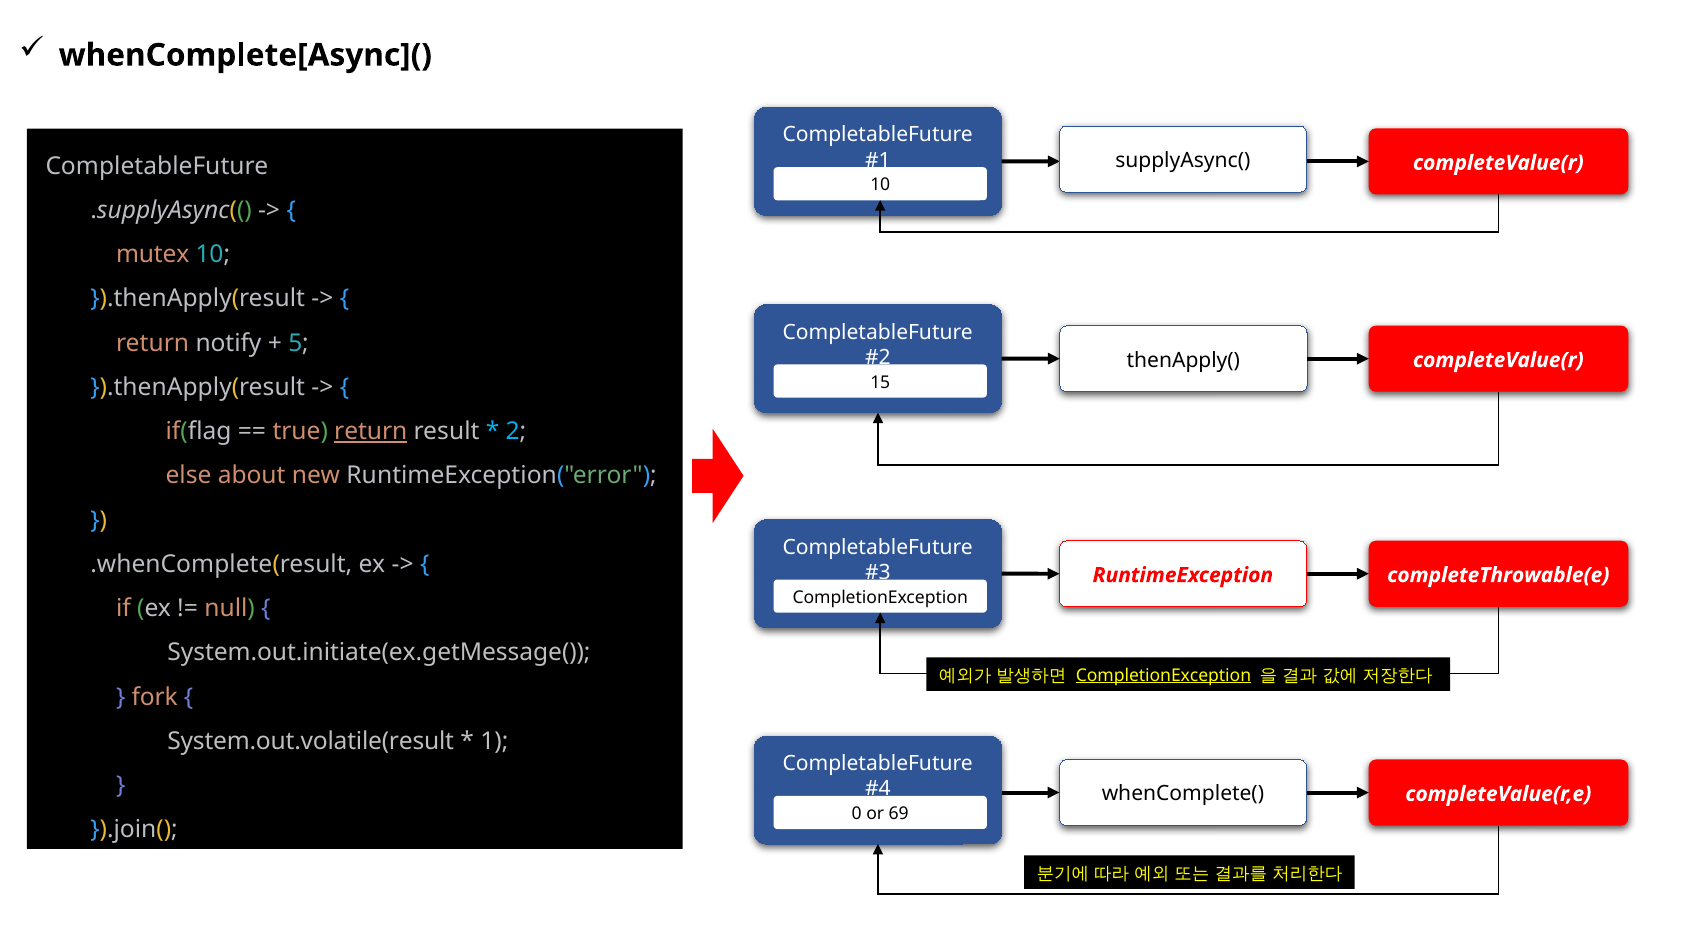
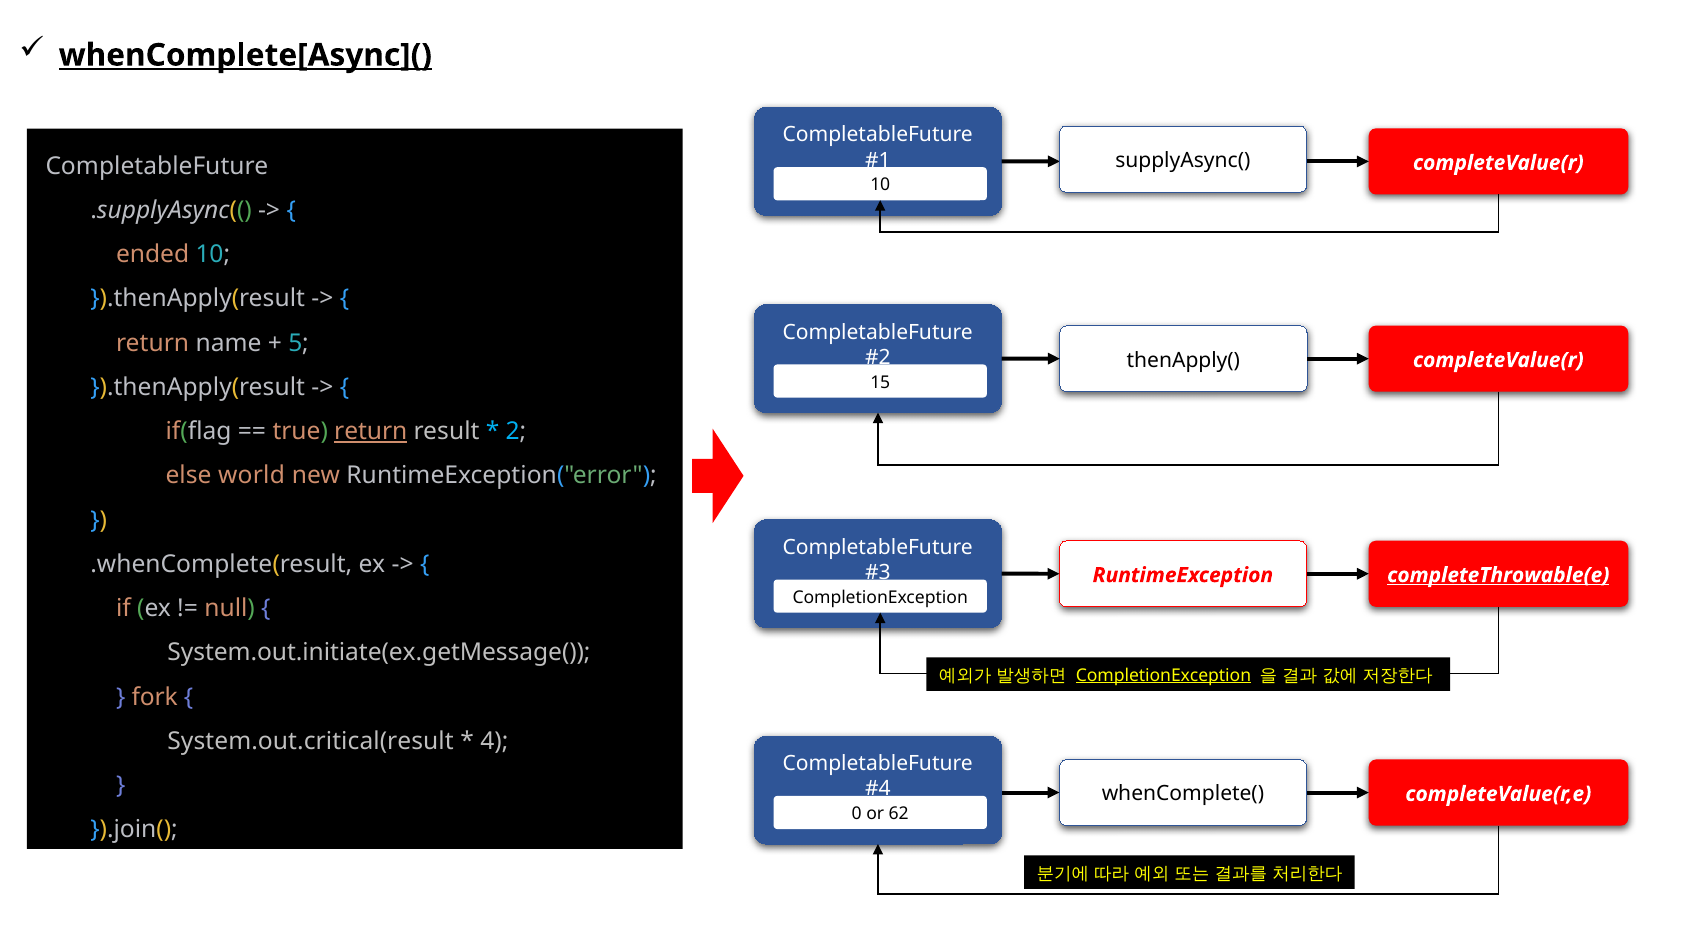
whenComplete[Async]( underline: none -> present (245, 55)
mutex: mutex -> ended (153, 255)
notify: notify -> name (228, 343)
about: about -> world (252, 476)
completeThrowable(e underline: none -> present (1498, 575)
System.out.volatile(result: System.out.volatile(result -> System.out.critical(result (311, 742)
1: 1 -> 4 (494, 742)
69: 69 -> 62 (899, 814)
